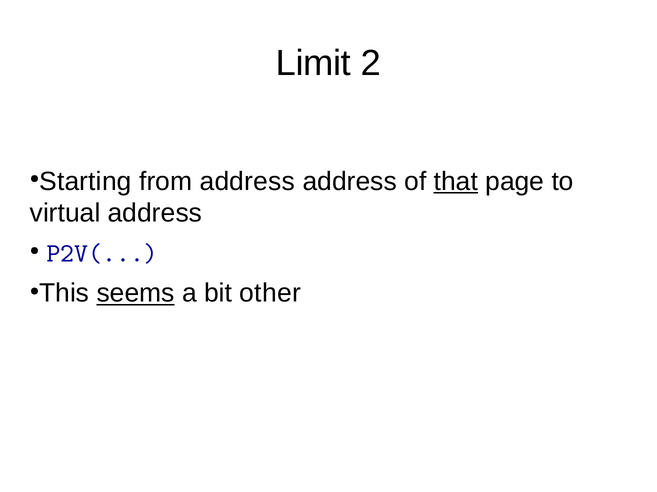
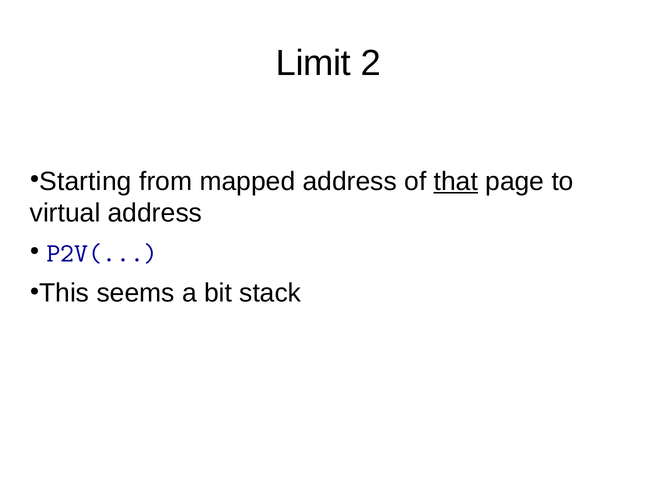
from address: address -> mapped (247, 182)
seems underline: present -> none (136, 294)
other: other -> stack (270, 294)
